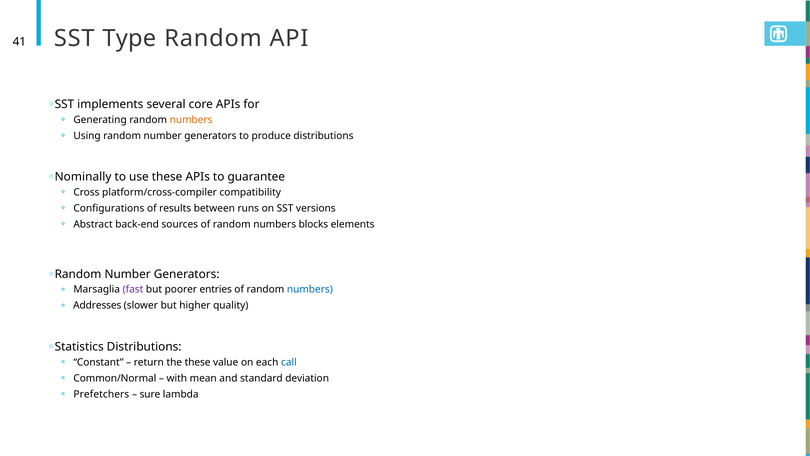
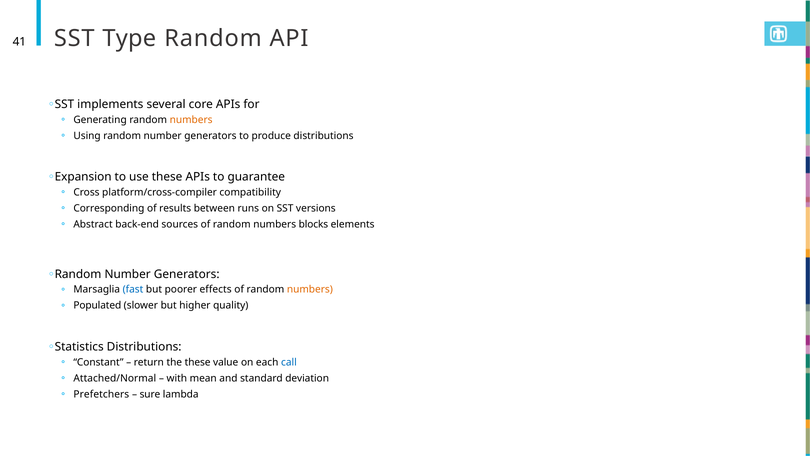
Nominally: Nominally -> Expansion (83, 177)
Configurations: Configurations -> Corresponding (109, 208)
fast colour: purple -> blue (133, 289)
entries: entries -> effects (216, 289)
numbers colour: blue -> orange (310, 289)
Addresses: Addresses -> Populated (97, 305)
Common/Normal: Common/Normal -> Attached/Normal (115, 378)
